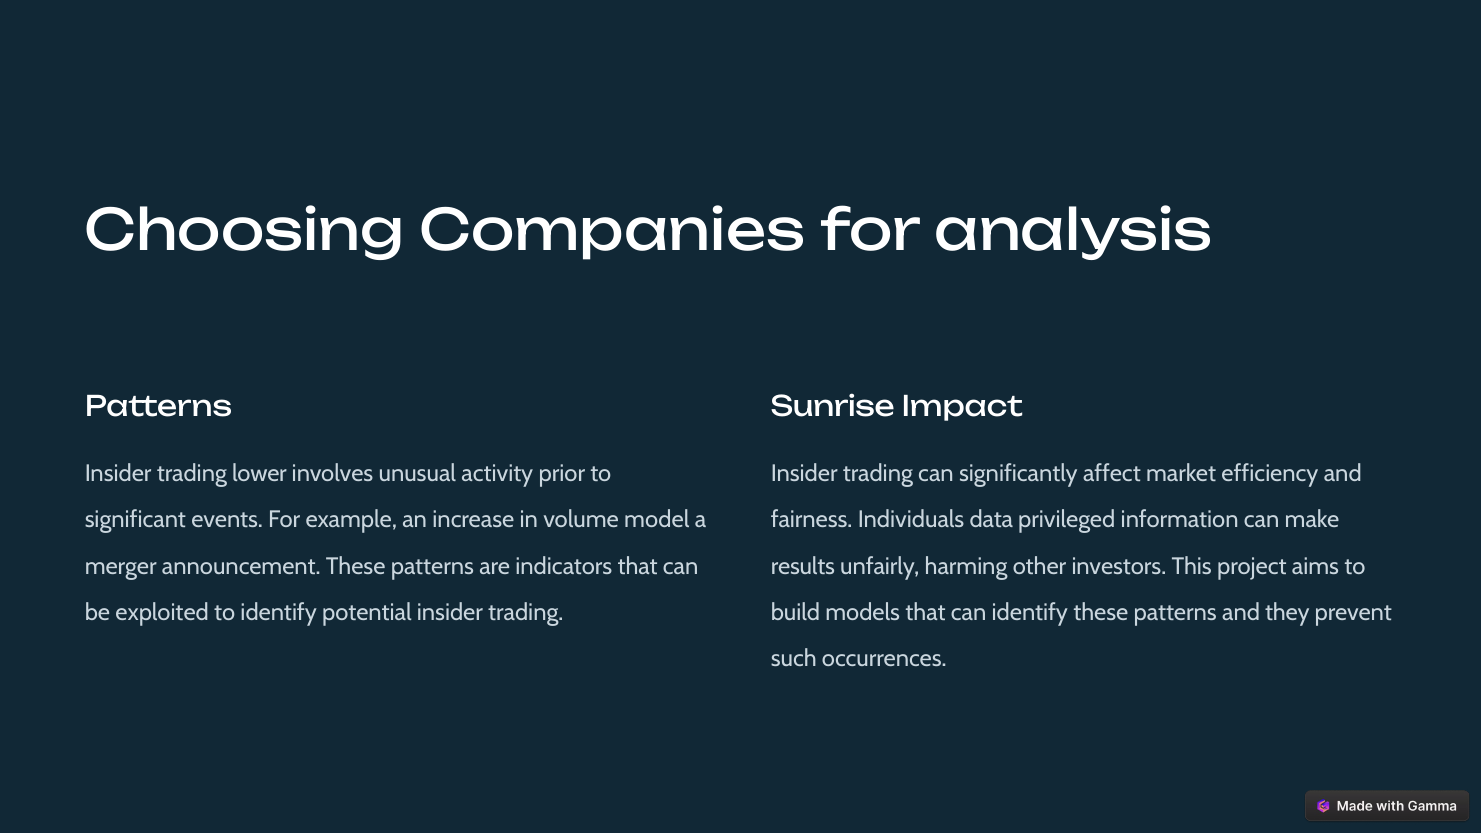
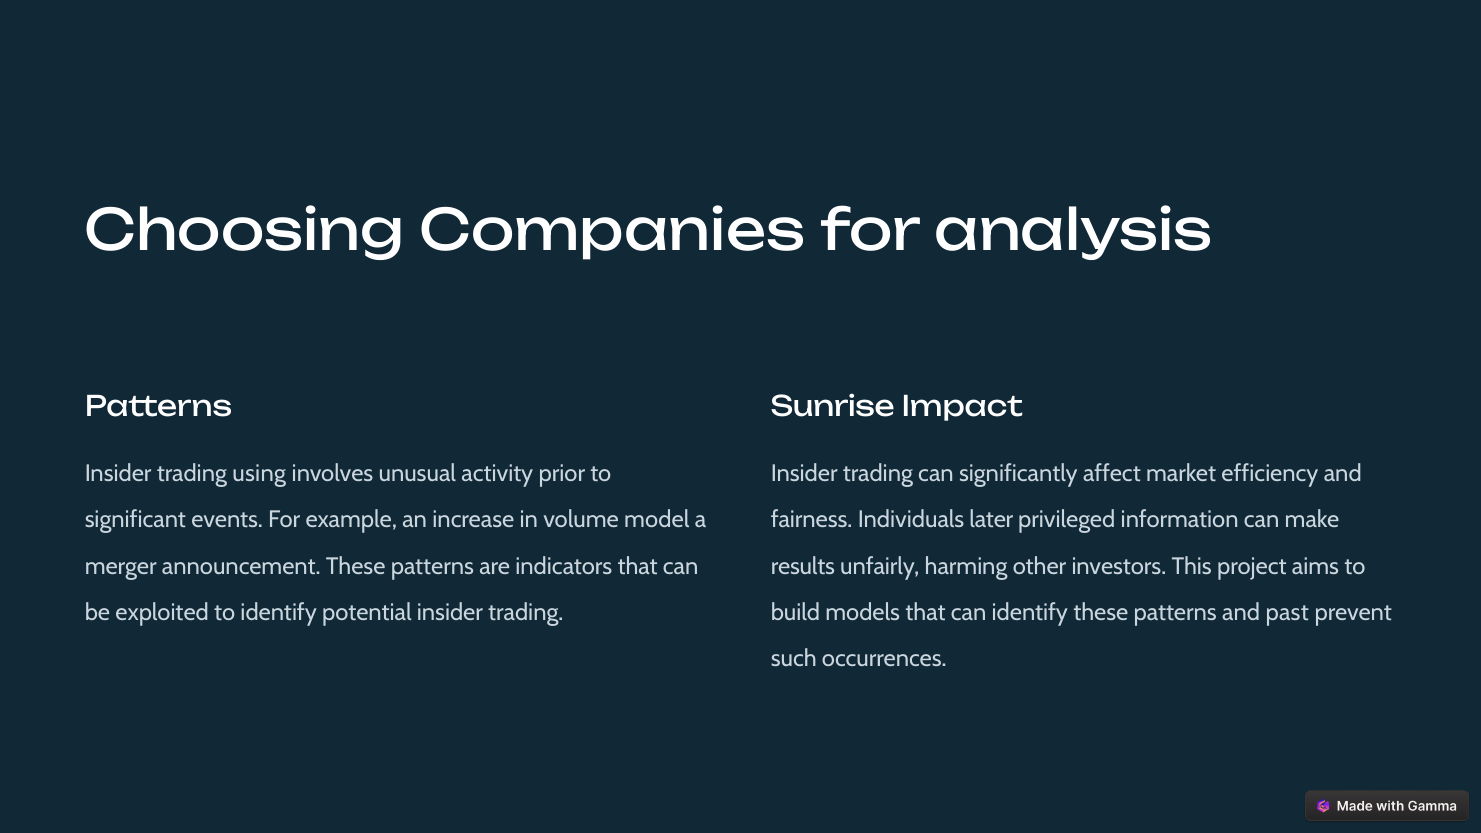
lower: lower -> using (259, 474)
data: data -> later (991, 520)
they: they -> past (1287, 613)
